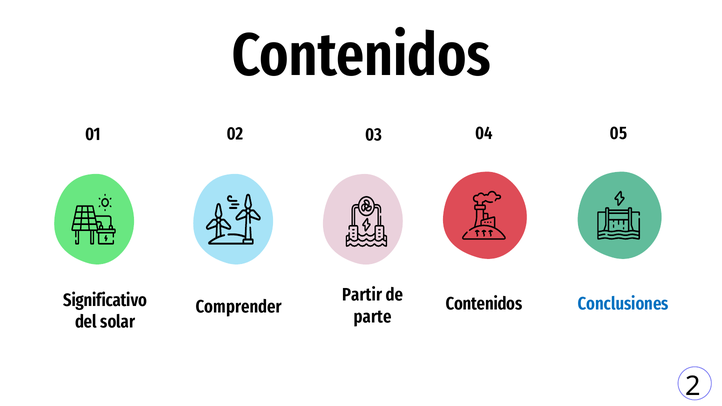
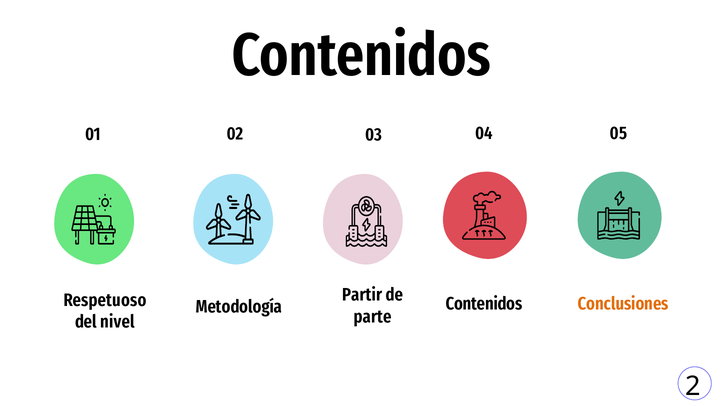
Significativo: Significativo -> Respetuoso (105, 300)
Conclusiones colour: blue -> orange (623, 304)
Comprender: Comprender -> Metodología (239, 307)
solar: solar -> nivel (118, 322)
